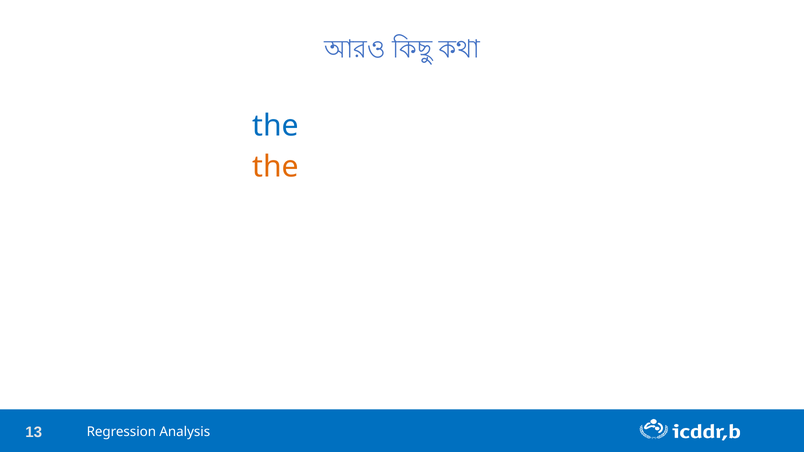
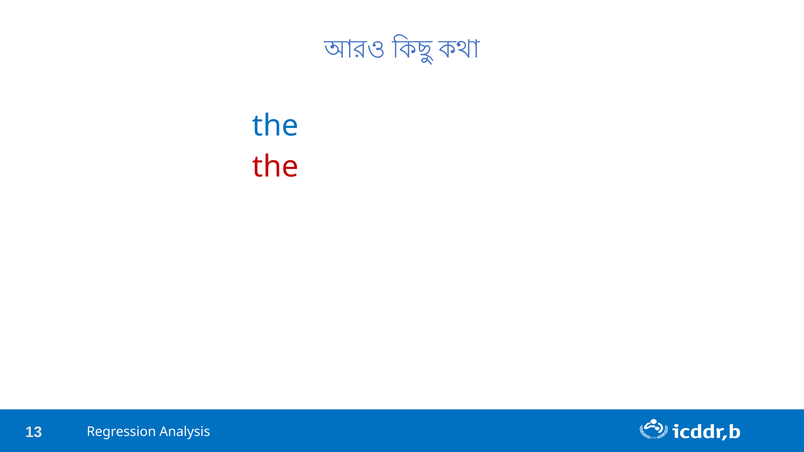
the colour: orange -> red (276, 167)
